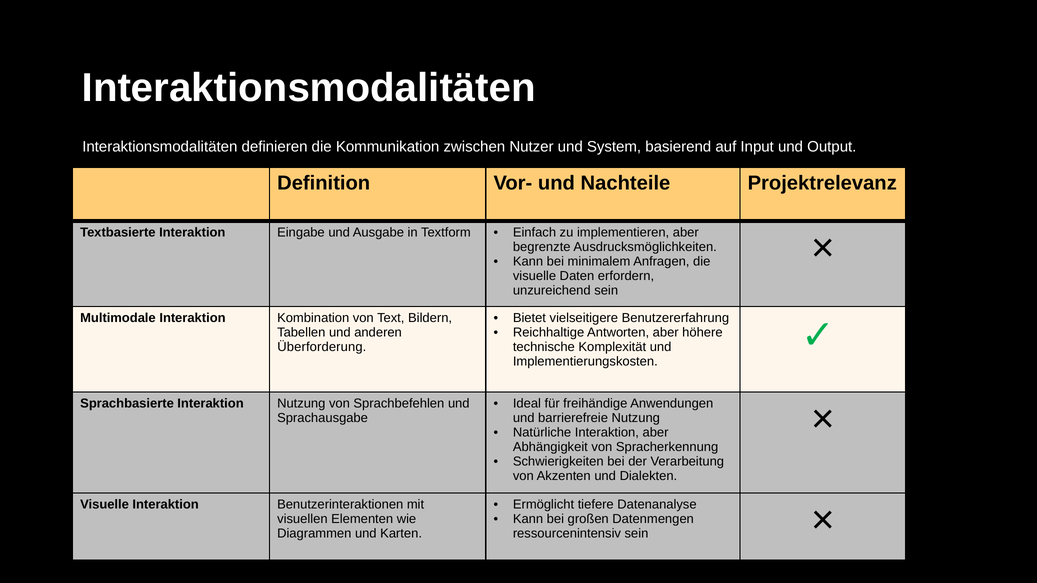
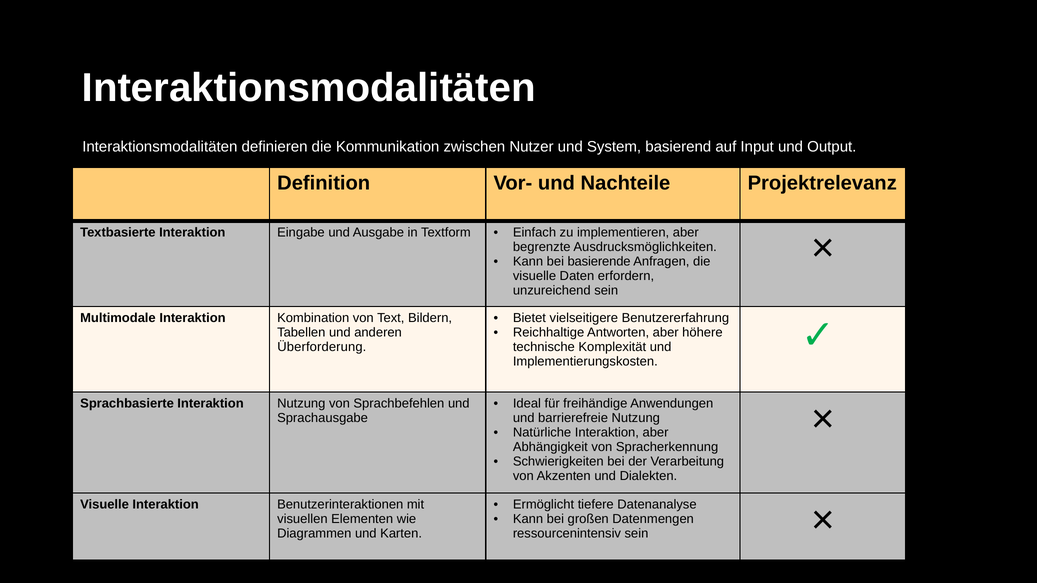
minimalem: minimalem -> basierende (599, 261)
